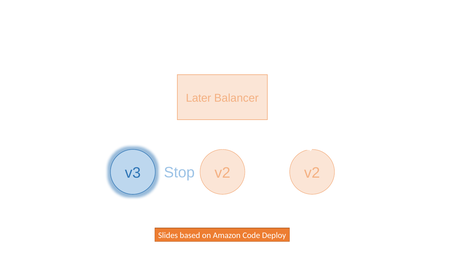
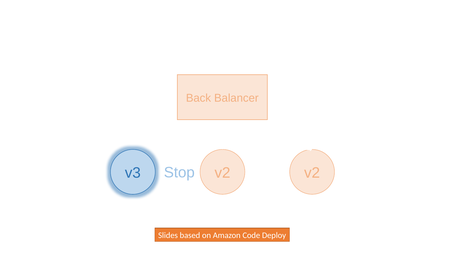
Later: Later -> Back (198, 98)
